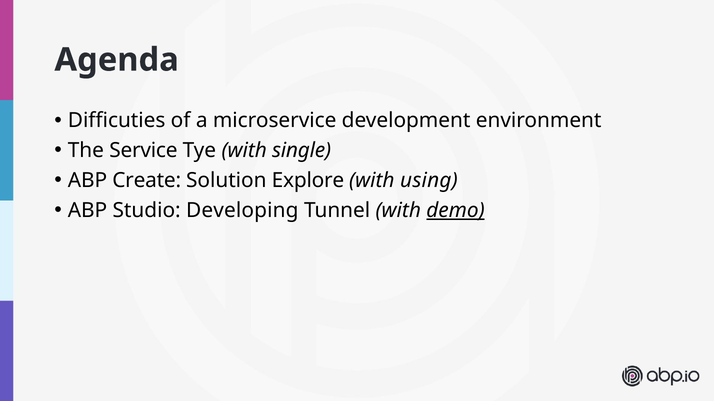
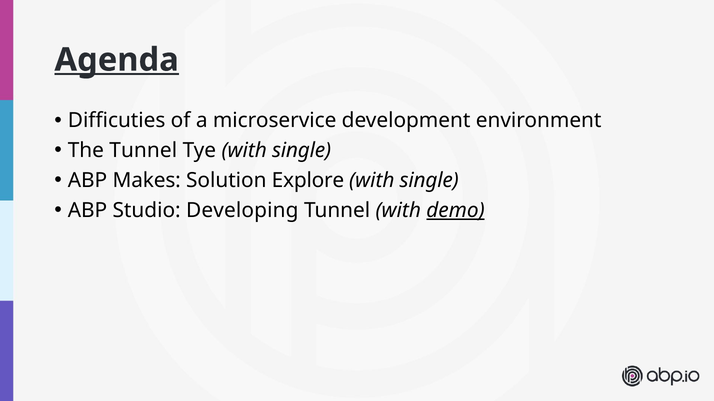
Agenda underline: none -> present (117, 60)
The Service: Service -> Tunnel (143, 151)
Create: Create -> Makes (147, 181)
using: using -> single (429, 181)
